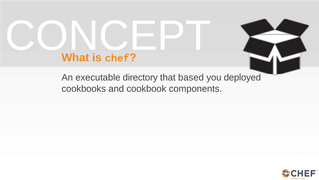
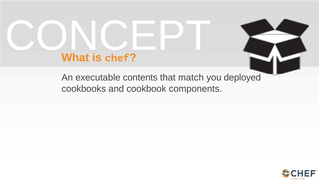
directory: directory -> contents (140, 77)
based: based -> match (191, 77)
